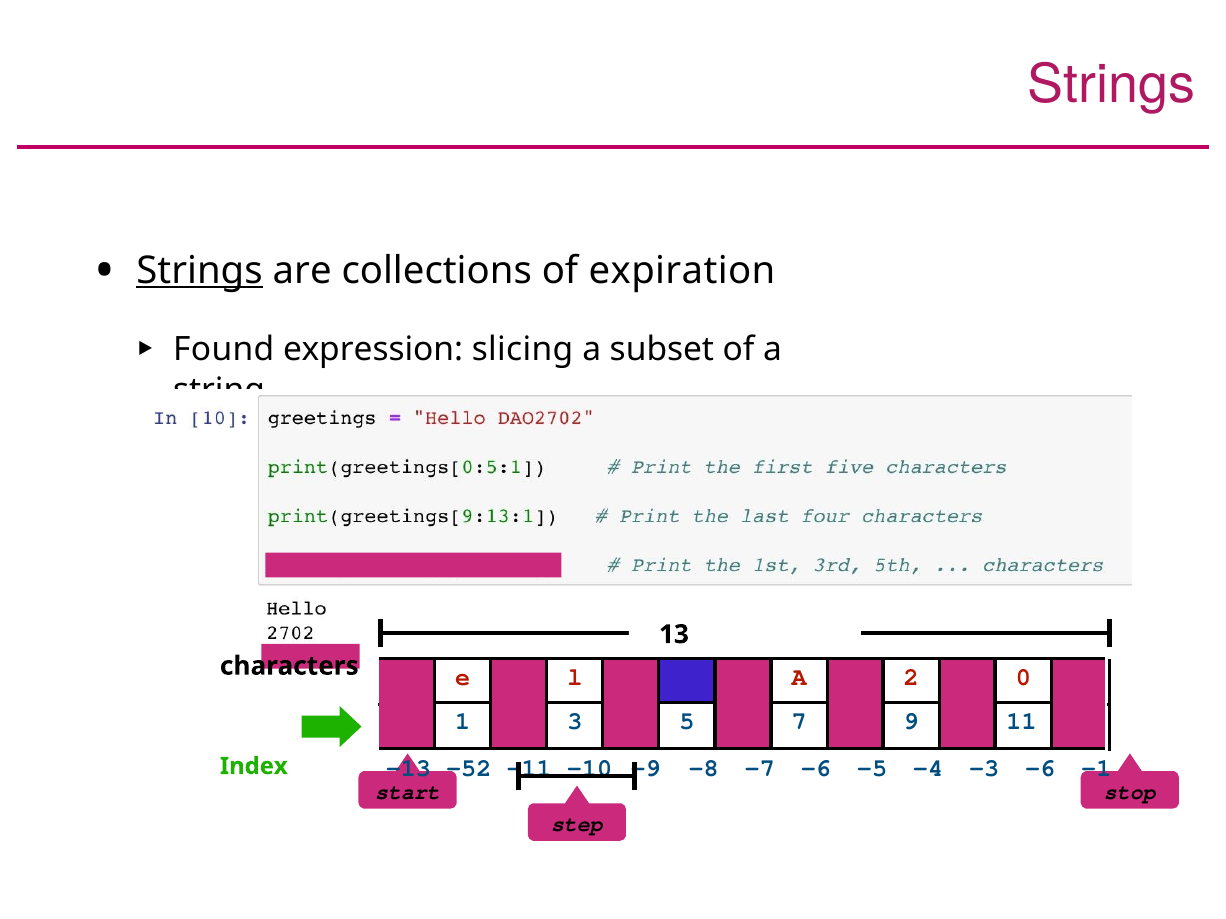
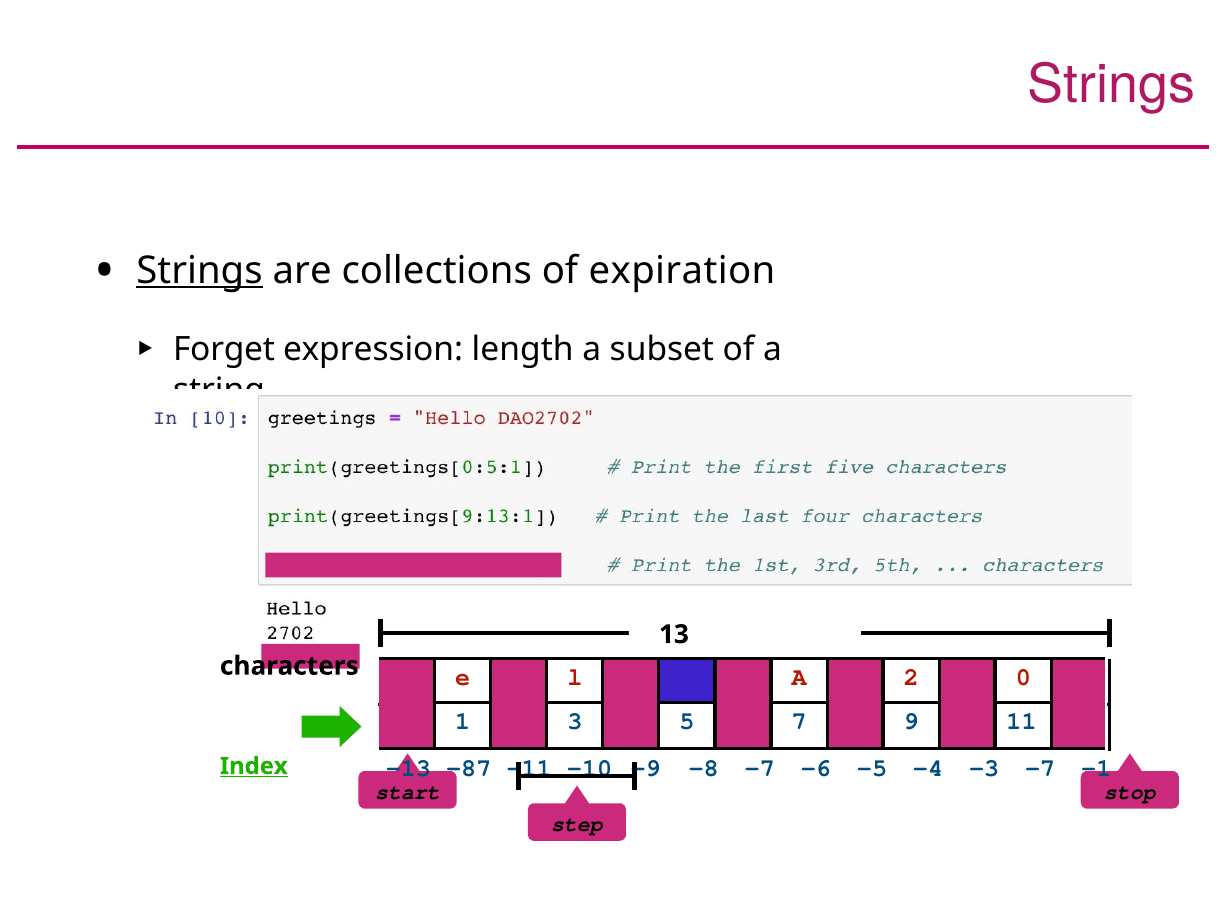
Found: Found -> Forget (224, 350)
slicing: slicing -> length (523, 350)
-52: -52 -> -87 (469, 768)
-3 -6: -6 -> -7 (1040, 768)
Index underline: none -> present (254, 767)
